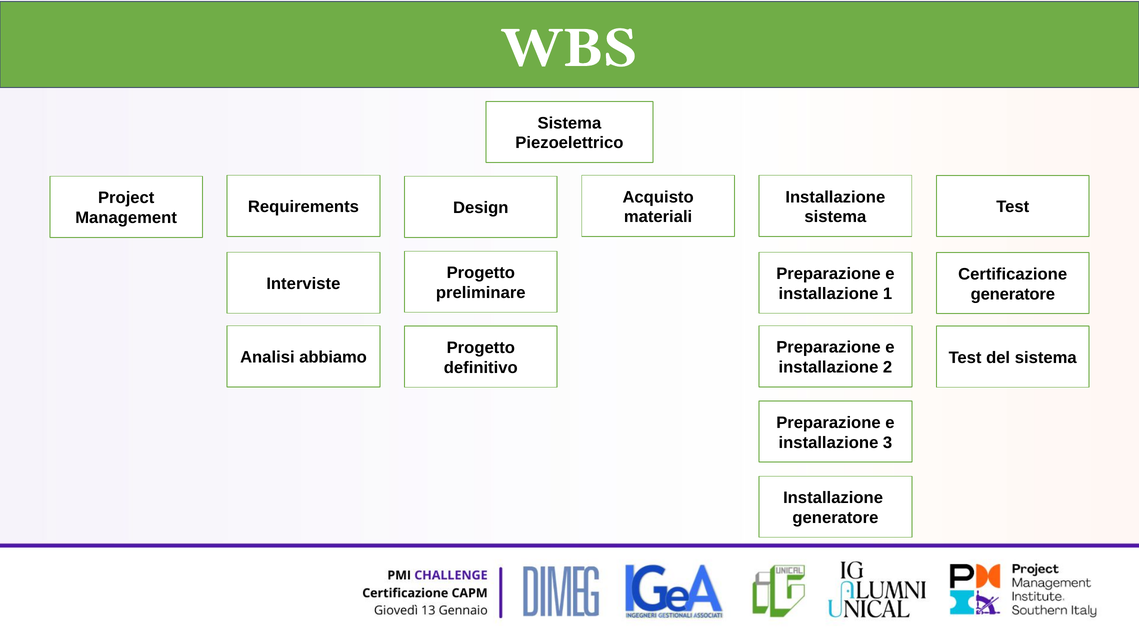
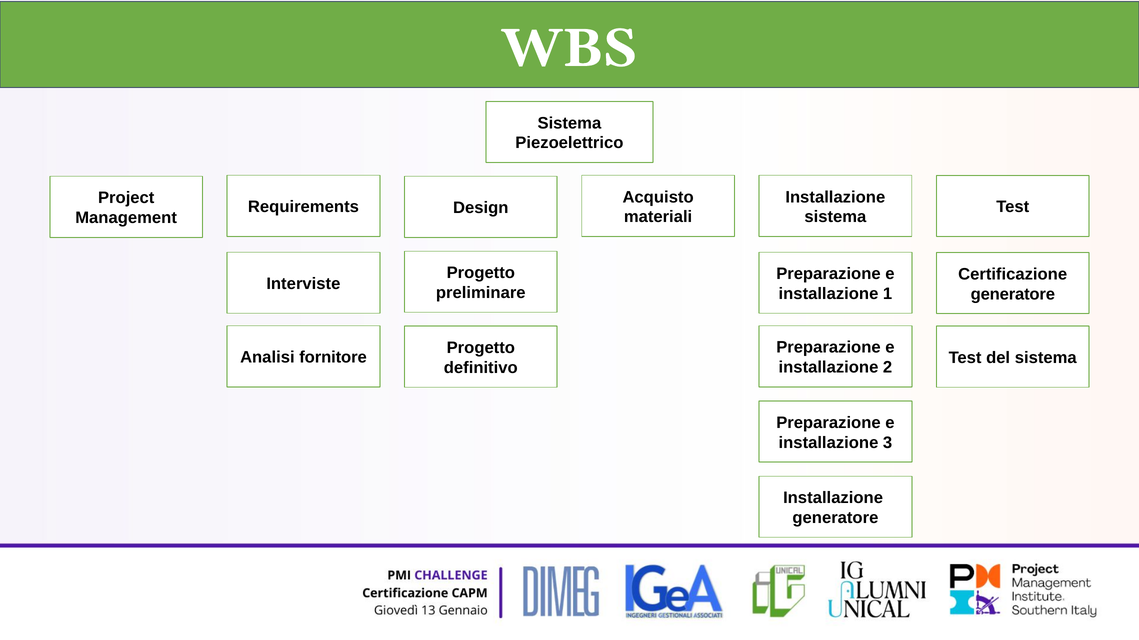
abbiamo: abbiamo -> fornitore (333, 358)
